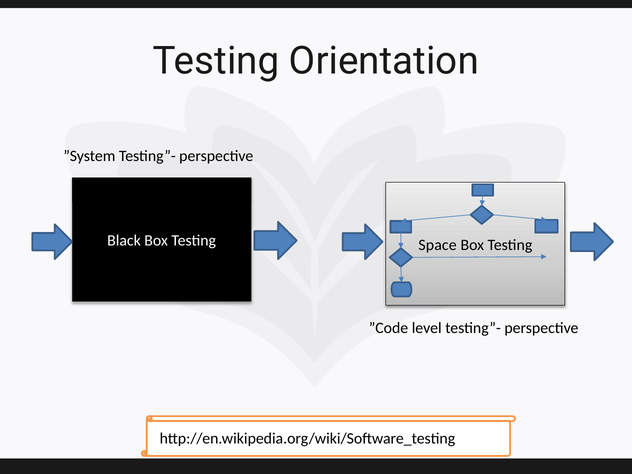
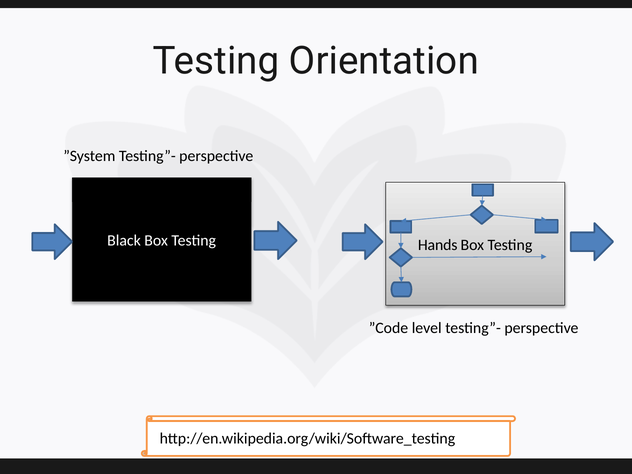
Space: Space -> Hands (438, 245)
